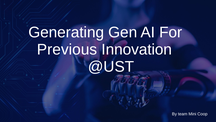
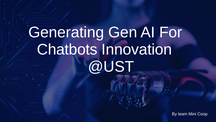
Previous: Previous -> Chatbots (67, 49)
